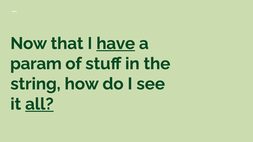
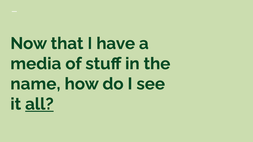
have underline: present -> none (116, 44)
param: param -> media (36, 64)
string: string -> name (35, 84)
